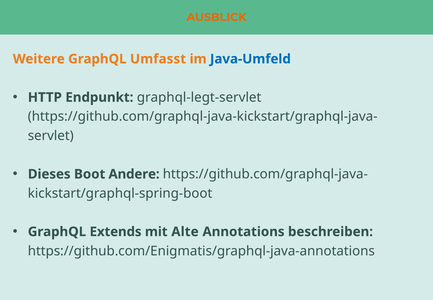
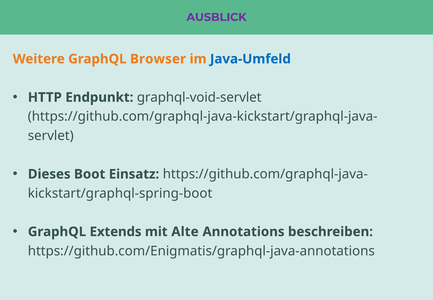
AUSBLICK colour: orange -> purple (216, 17)
Umfasst: Umfasst -> Browser (158, 59)
graphql-legt-servlet: graphql-legt-servlet -> graphql-void-servlet (199, 97)
Andere: Andere -> Einsatz (134, 174)
